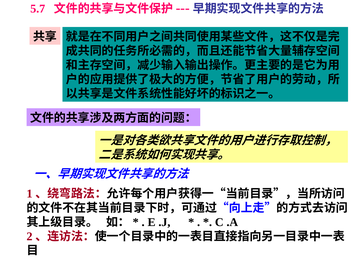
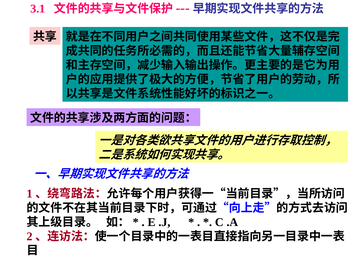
5.7: 5.7 -> 3.1 (38, 9)
